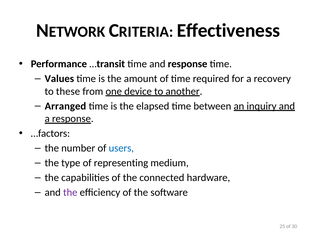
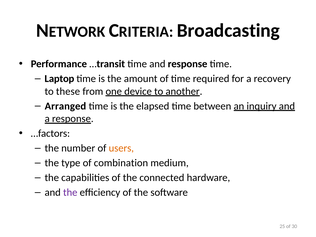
Effectiveness: Effectiveness -> Broadcasting (228, 31)
Values: Values -> Laptop (59, 79)
users colour: blue -> orange (121, 148)
representing: representing -> combination (121, 163)
